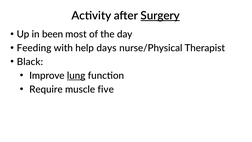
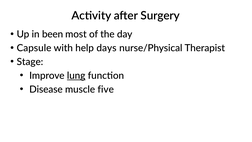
Surgery underline: present -> none (160, 16)
Feeding: Feeding -> Capsule (34, 48)
Black: Black -> Stage (30, 62)
Require: Require -> Disease (46, 89)
